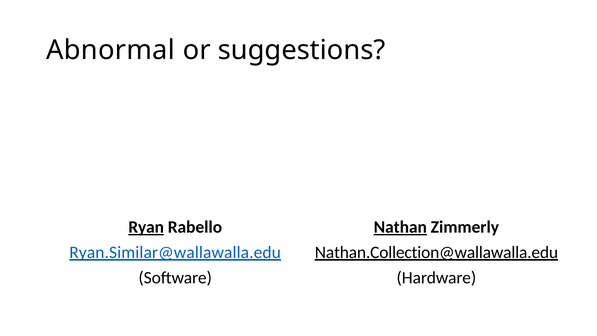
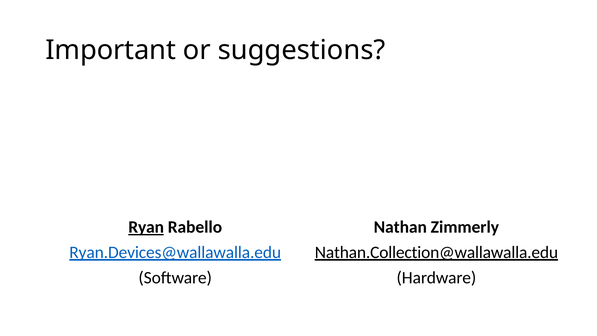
Abnormal: Abnormal -> Important (111, 50)
Nathan underline: present -> none (400, 227)
Ryan.Similar@wallawalla.edu: Ryan.Similar@wallawalla.edu -> Ryan.Devices@wallawalla.edu (175, 252)
